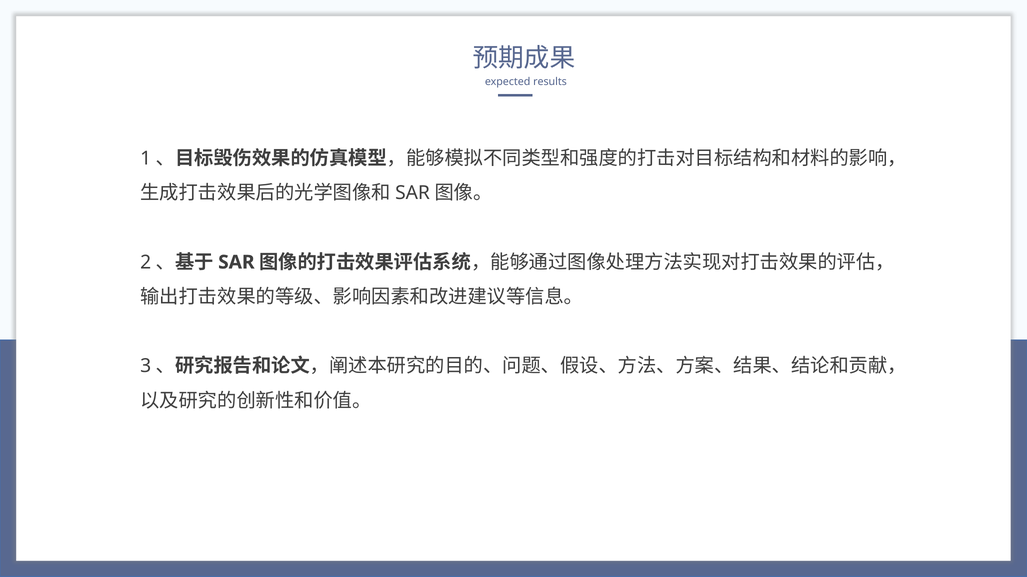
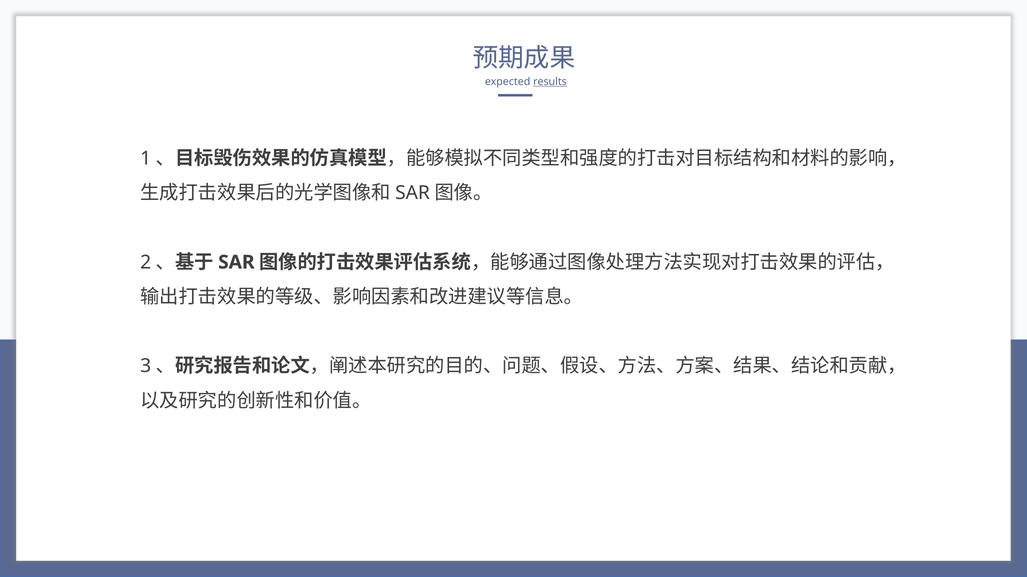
results underline: none -> present (550, 82)
